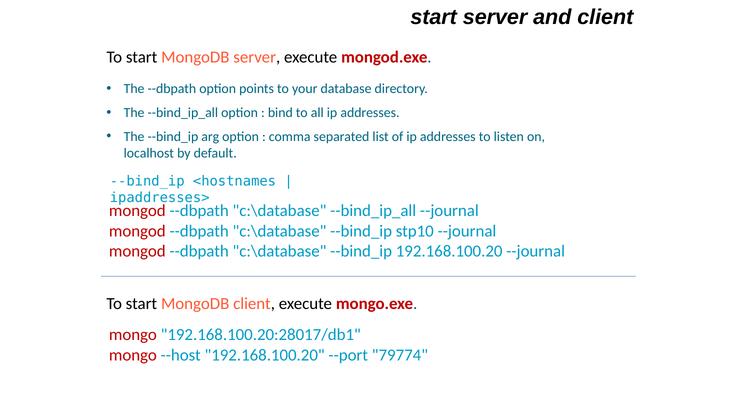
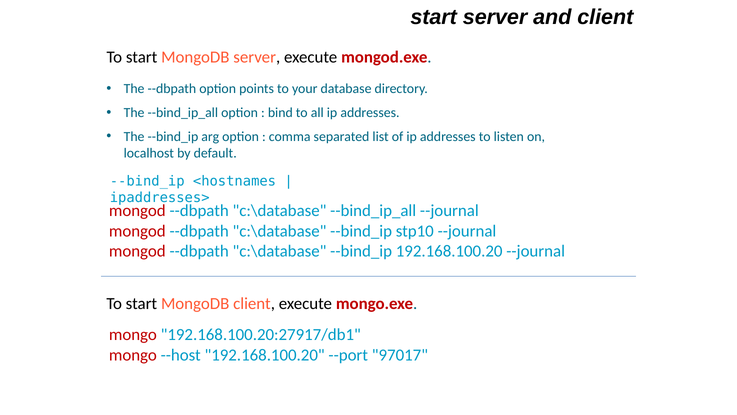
192.168.100.20:28017/db1: 192.168.100.20:28017/db1 -> 192.168.100.20:27917/db1 (261, 335)
79774: 79774 -> 97017 (400, 355)
